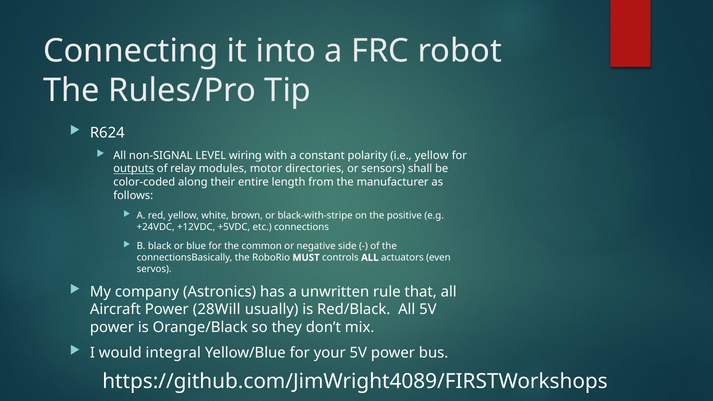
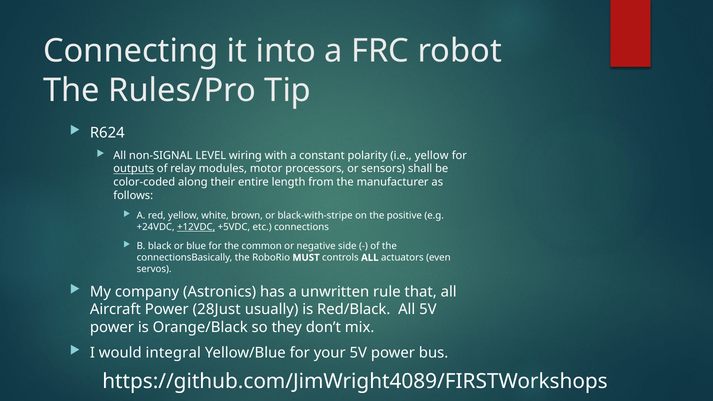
directories: directories -> processors (315, 169)
+12VDC underline: none -> present (196, 227)
28Will: 28Will -> 28Just (217, 310)
